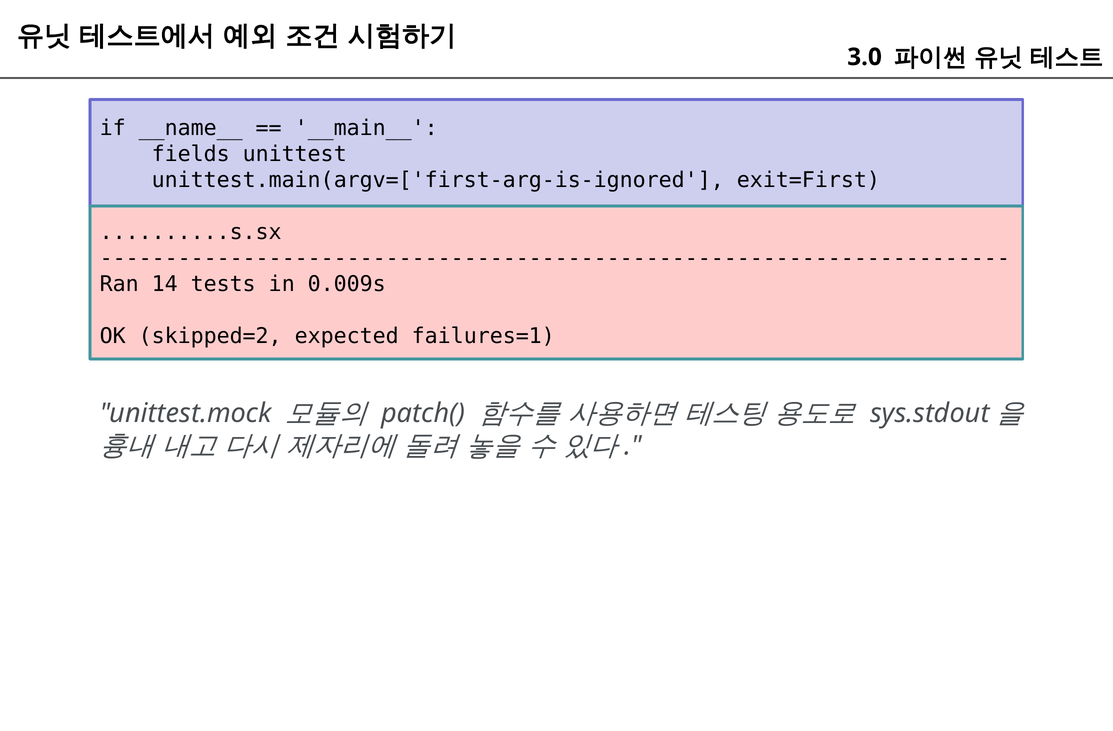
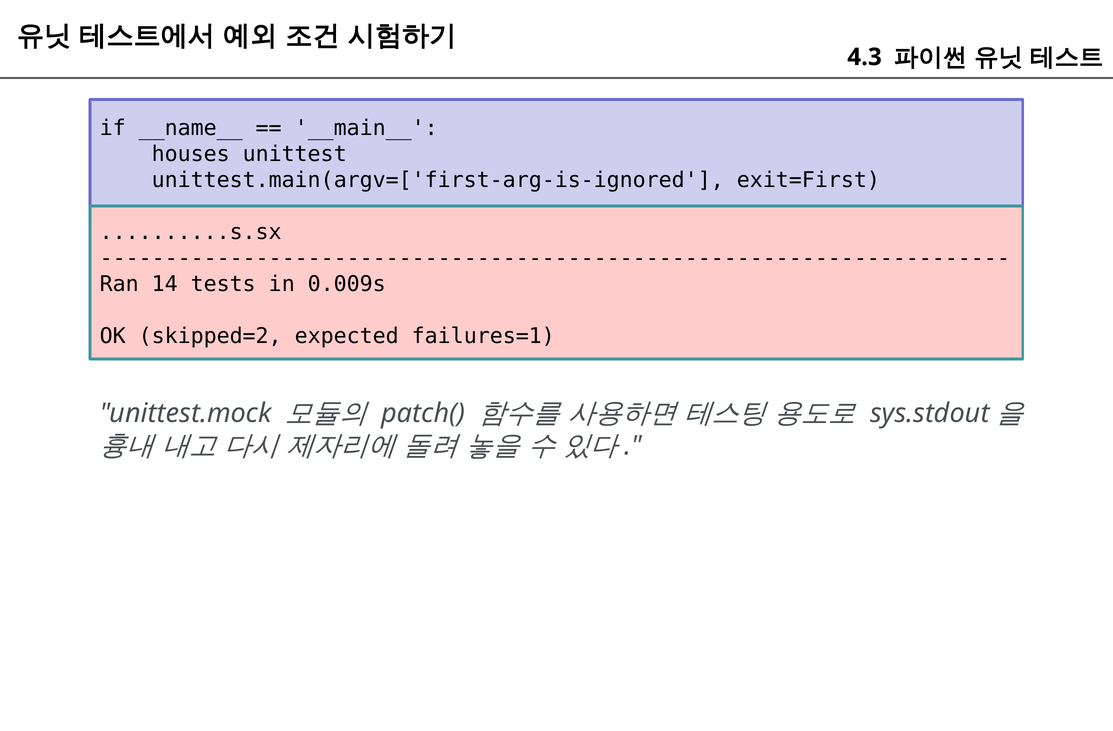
3.0: 3.0 -> 4.3 (865, 57)
fields: fields -> houses (191, 154)
